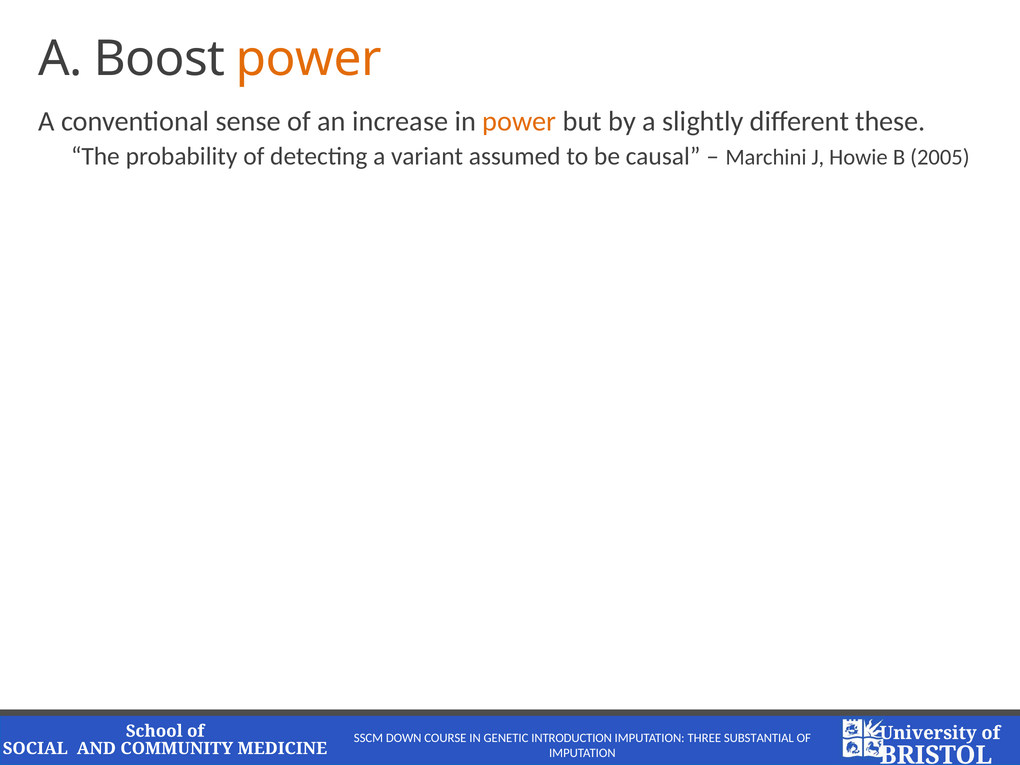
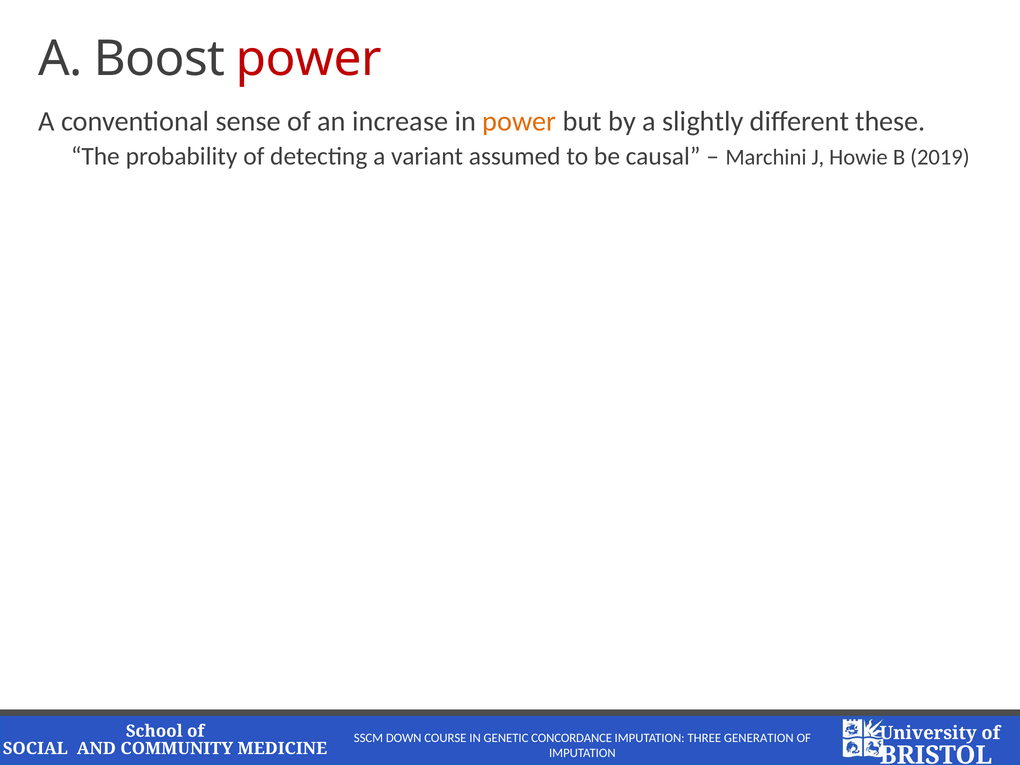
power colour: orange -> red (309, 59)
2005: 2005 -> 2019 (940, 157)
INTRODUCTION: INTRODUCTION -> CONCORDANCE (572, 738)
SUBSTANTIAL: SUBSTANTIAL -> GENERATION (759, 738)
